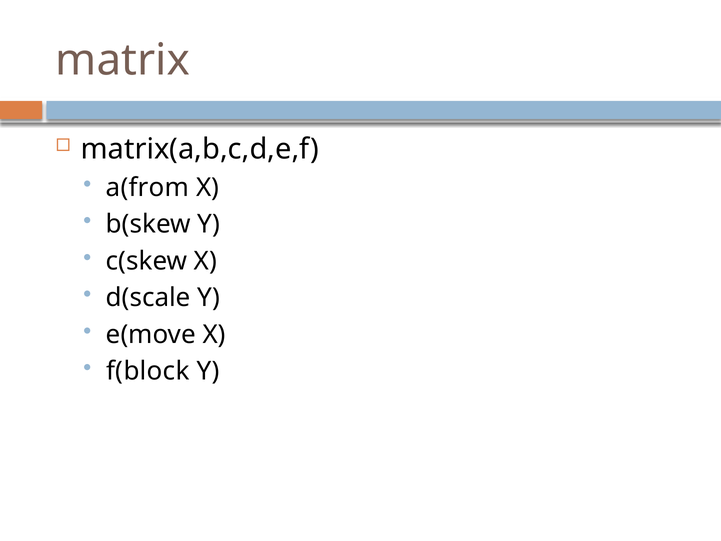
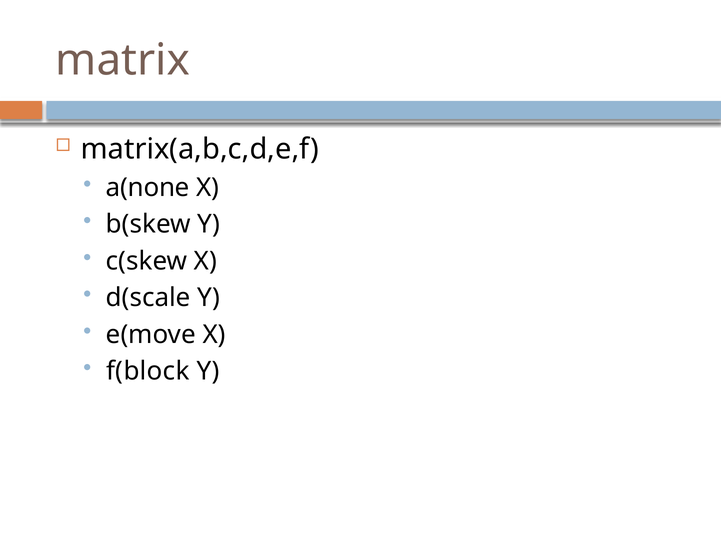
a(from: a(from -> a(none (148, 188)
